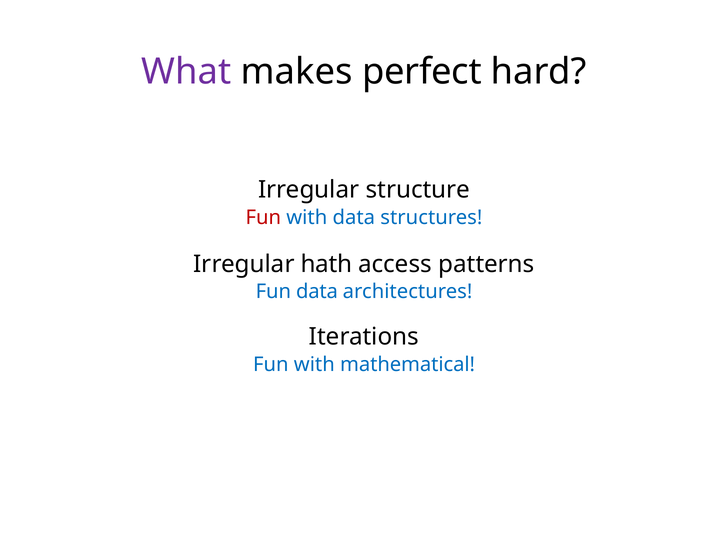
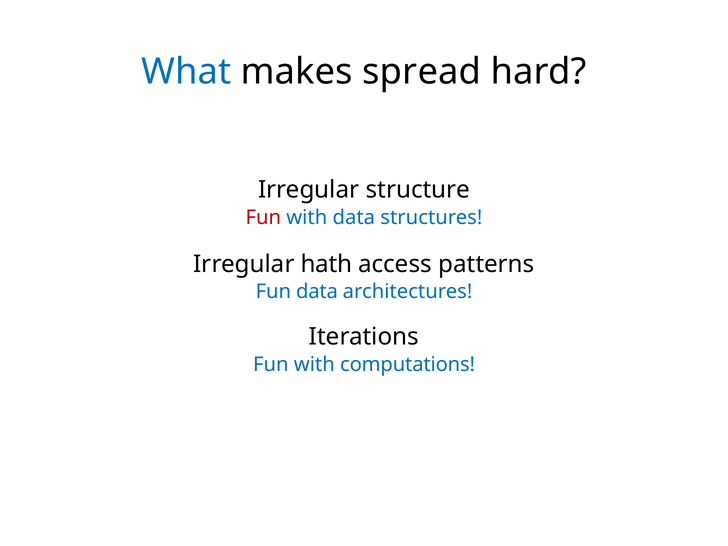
What colour: purple -> blue (186, 72)
perfect: perfect -> spread (422, 72)
mathematical: mathematical -> computations (408, 364)
